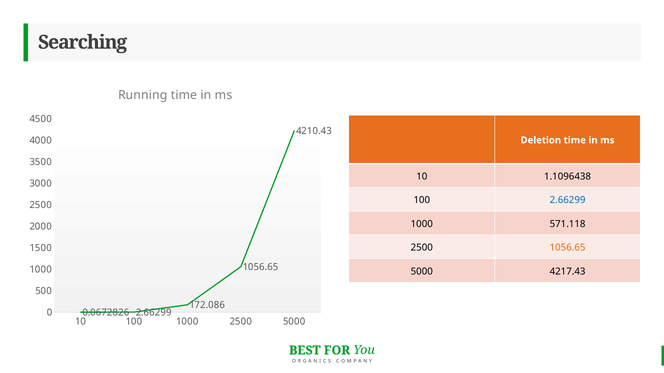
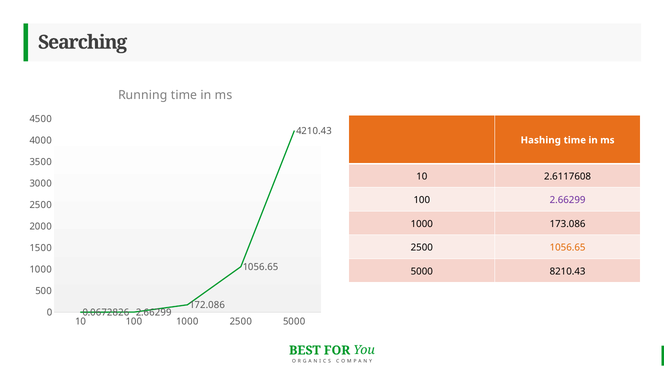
Deletion: Deletion -> Hashing (541, 140)
1.1096438: 1.1096438 -> 2.6117608 (568, 177)
2.66299 colour: blue -> purple (568, 200)
571.118: 571.118 -> 173.086 (568, 224)
4217.43: 4217.43 -> 8210.43 (568, 272)
